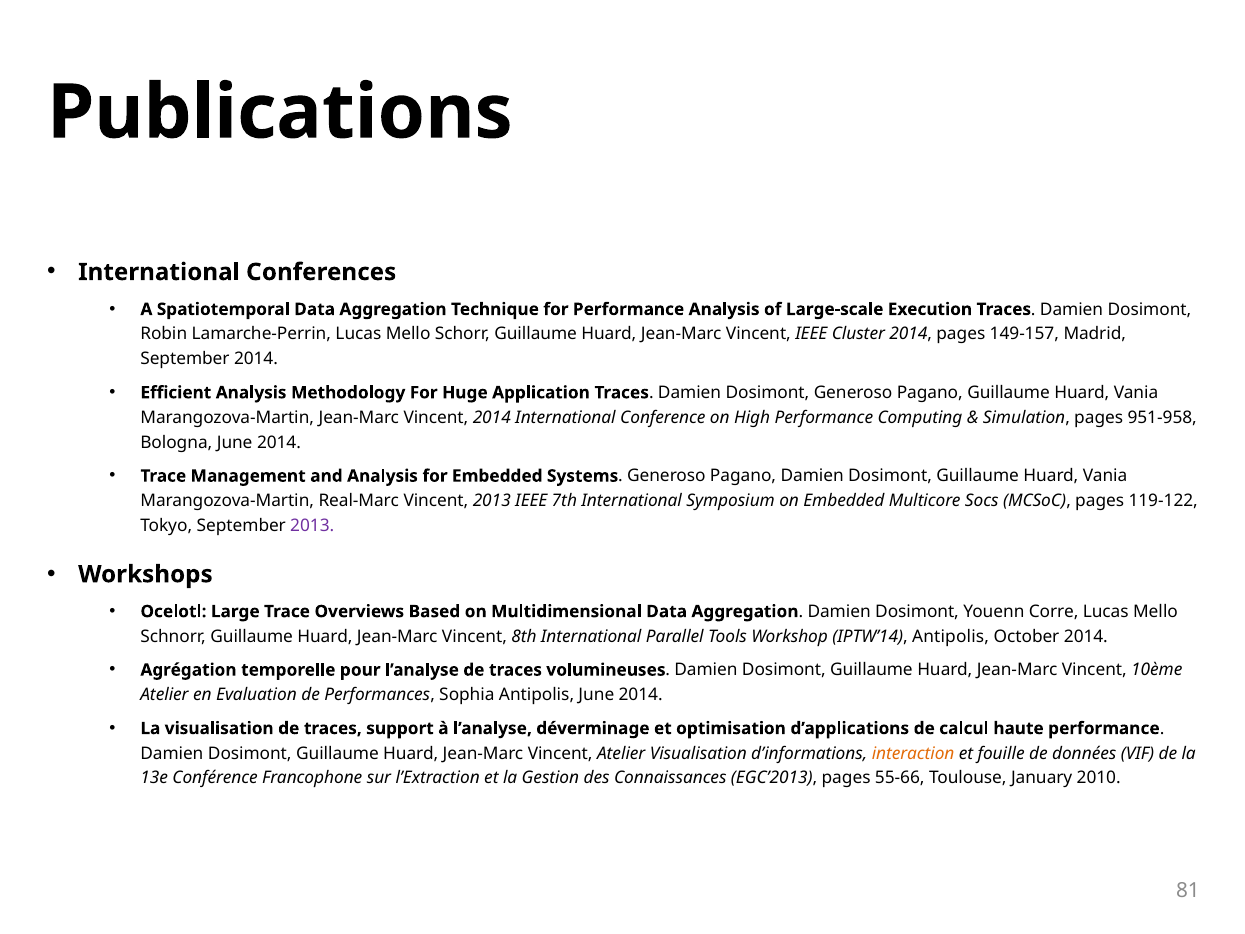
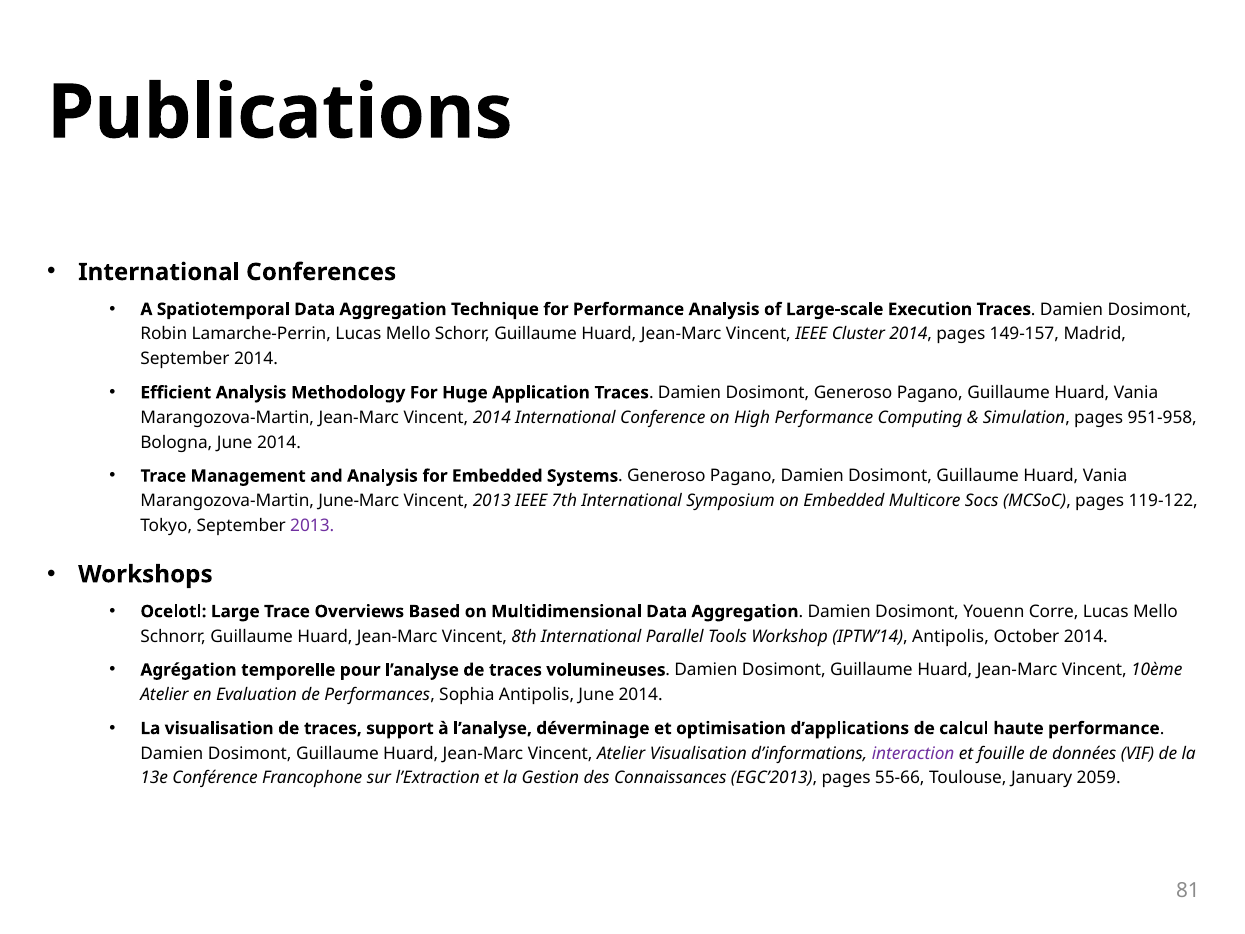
Real-Marc: Real-Marc -> June-Marc (359, 501)
interaction colour: orange -> purple (913, 753)
2010: 2010 -> 2059 (1099, 778)
